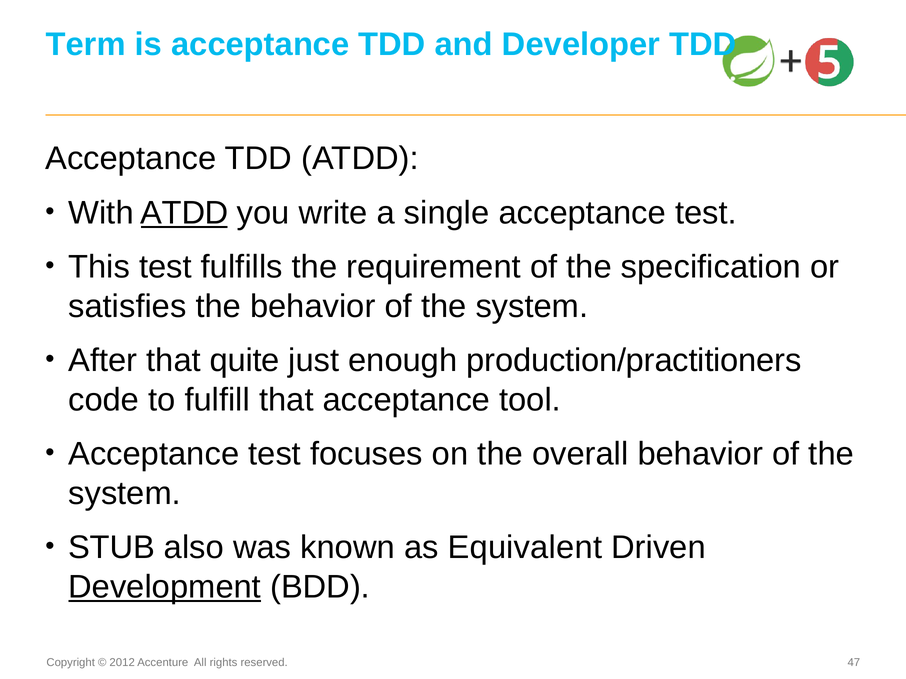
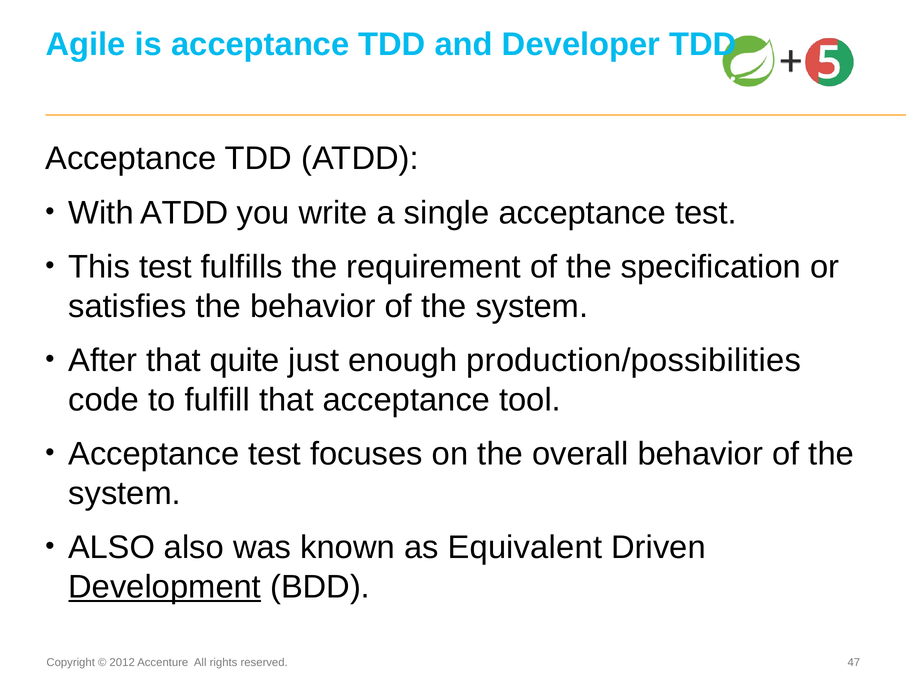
Term: Term -> Agile (86, 45)
ATDD underline: present -> none (184, 213)
production/practitioners: production/practitioners -> production/possibilities (634, 361)
STUB: STUB -> ALSO (112, 548)
